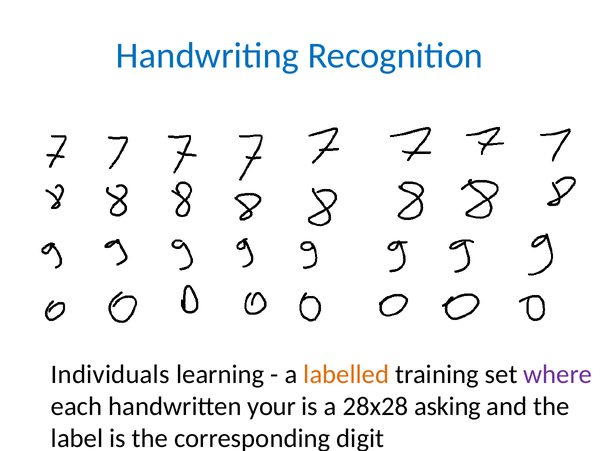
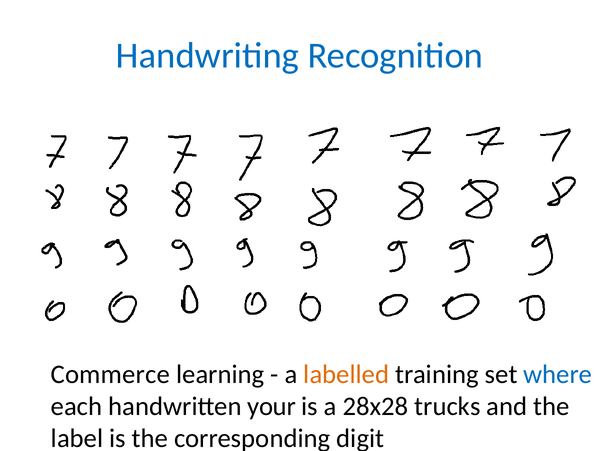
Individuals: Individuals -> Commerce (110, 374)
where colour: purple -> blue (558, 374)
asking: asking -> trucks (447, 406)
